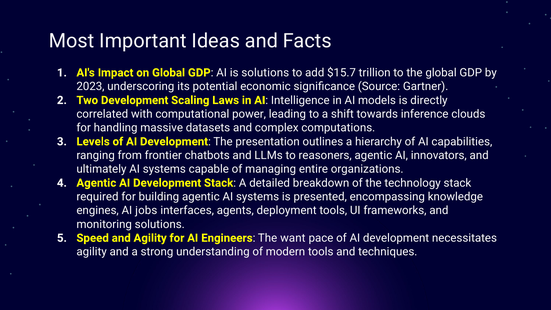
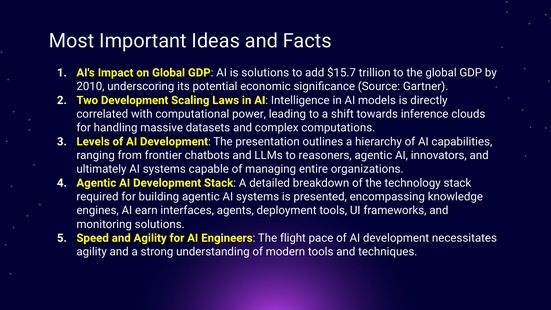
2023: 2023 -> 2010 (90, 86)
jobs: jobs -> earn (146, 210)
want: want -> flight (293, 238)
